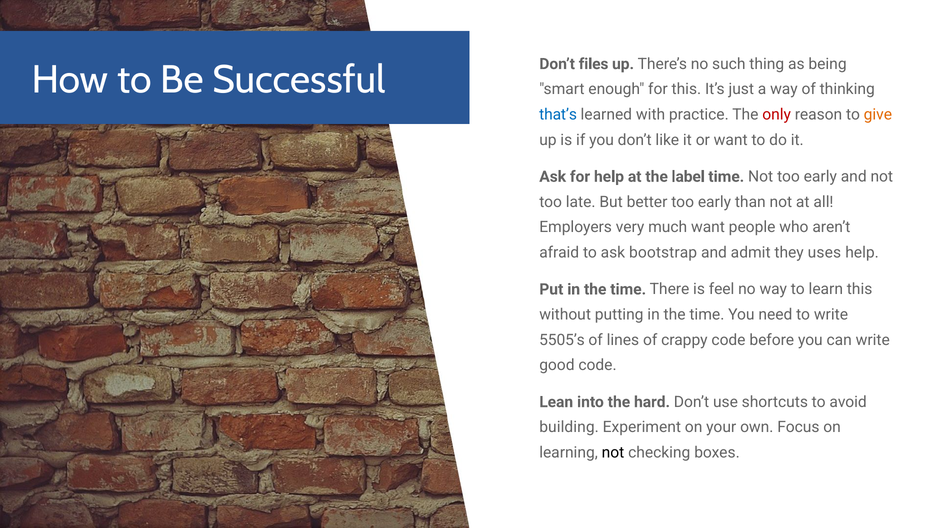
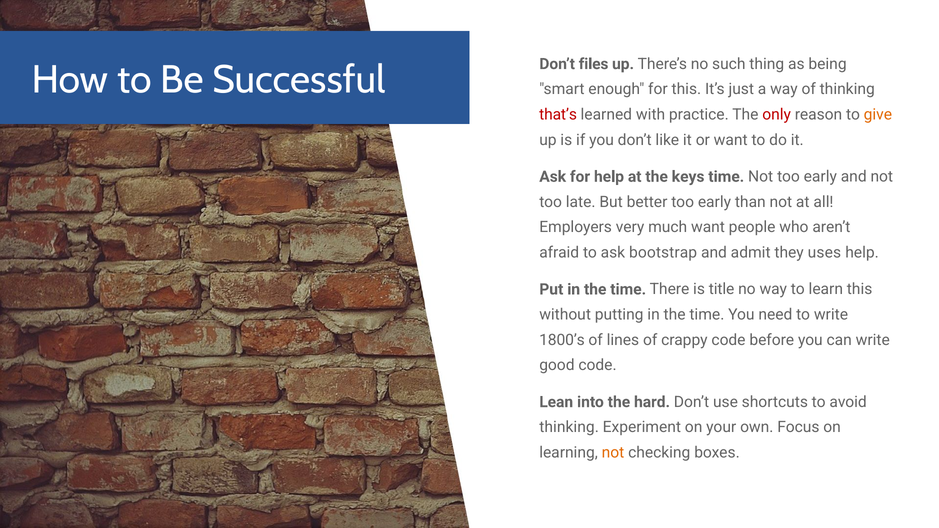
that’s colour: blue -> red (558, 115)
label: label -> keys (688, 177)
feel: feel -> title (722, 289)
5505’s: 5505’s -> 1800’s (562, 340)
building: building -> thinking (569, 427)
not colour: black -> orange (613, 453)
